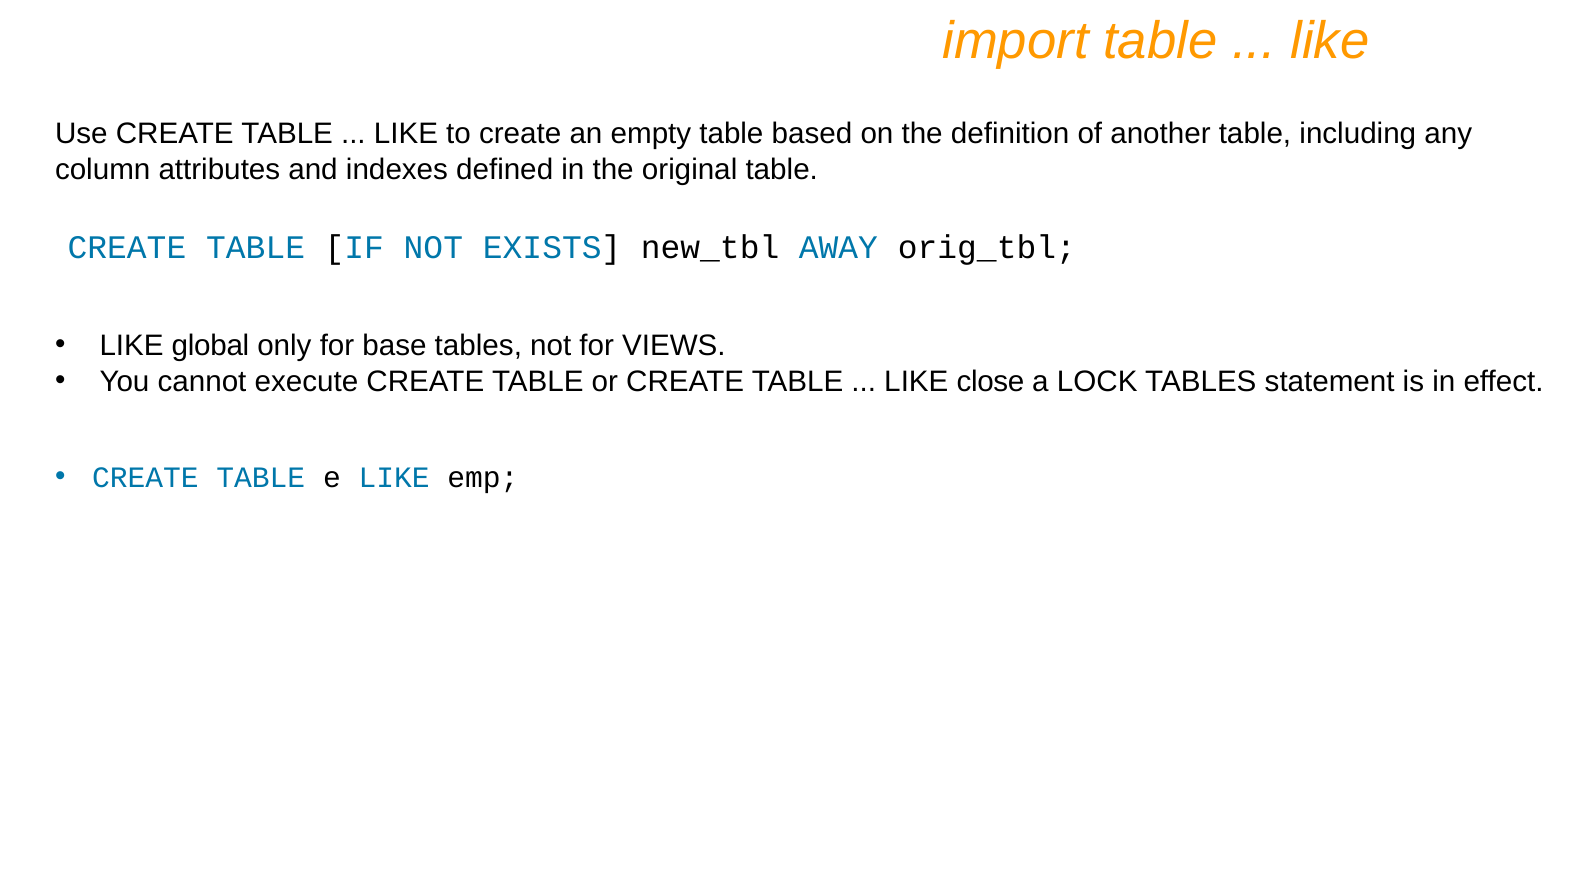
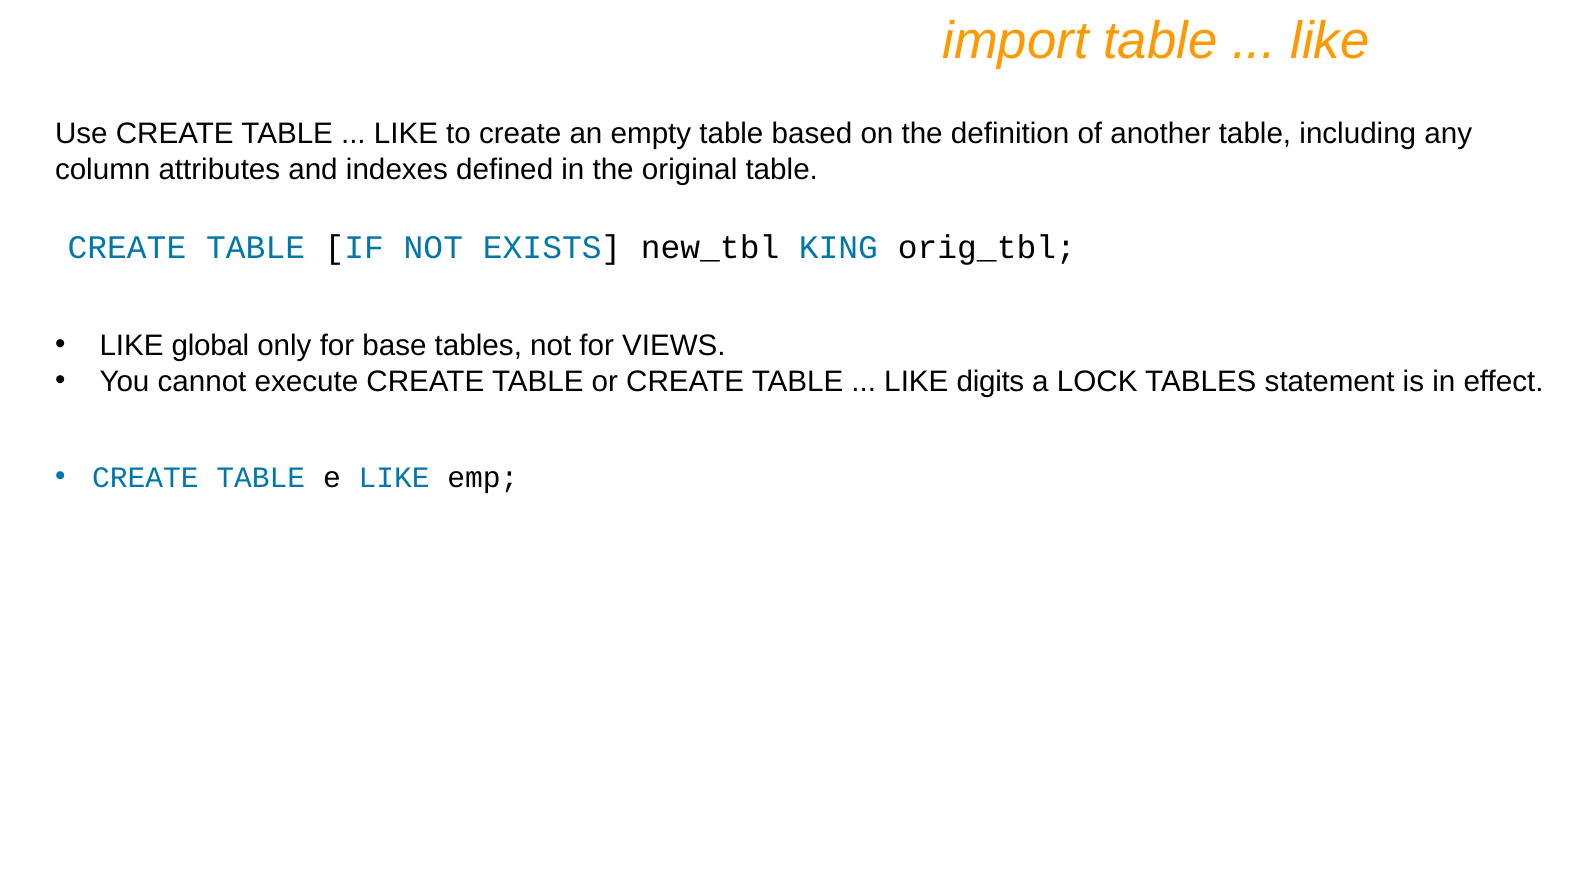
AWAY: AWAY -> KING (838, 248)
close: close -> digits (990, 381)
